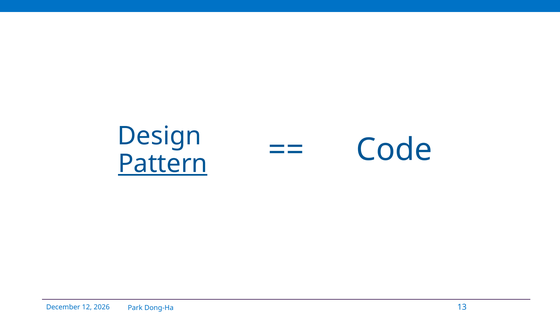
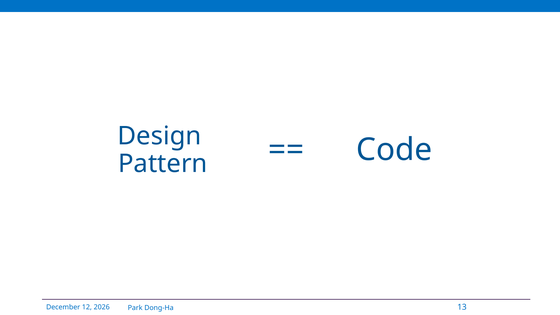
Pattern underline: present -> none (163, 164)
